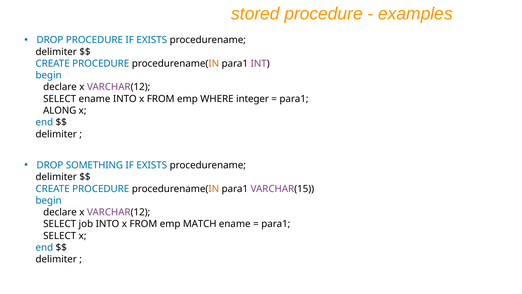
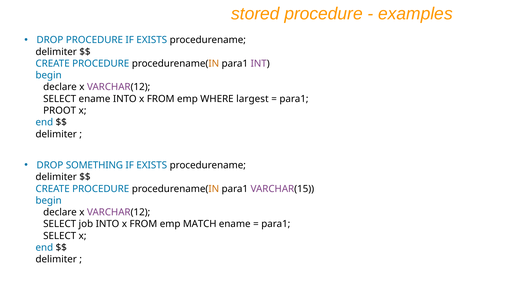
integer: integer -> largest (252, 99)
ALONG: ALONG -> PROOT (60, 110)
